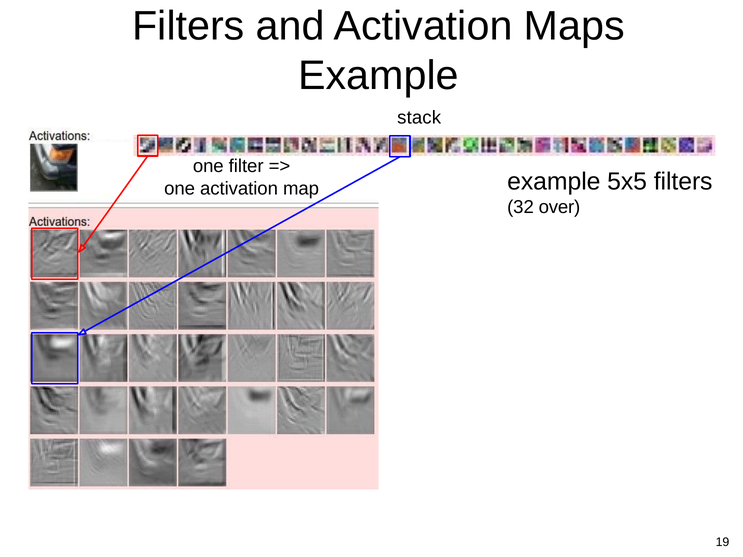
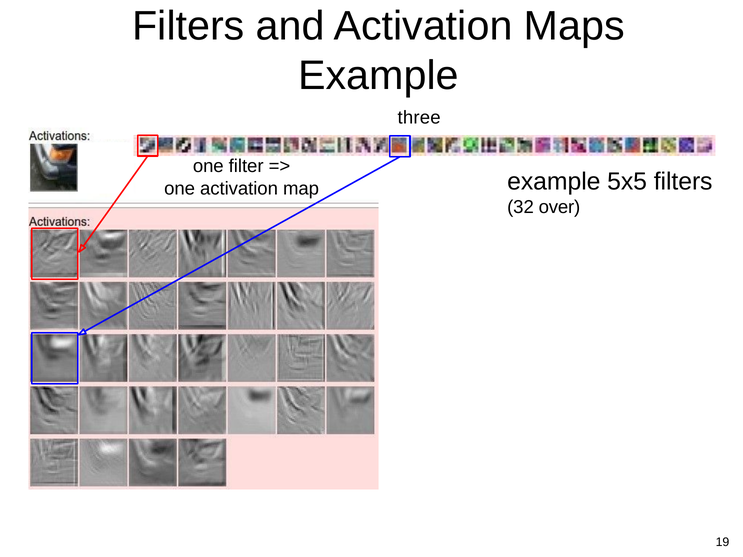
stack: stack -> three (419, 117)
